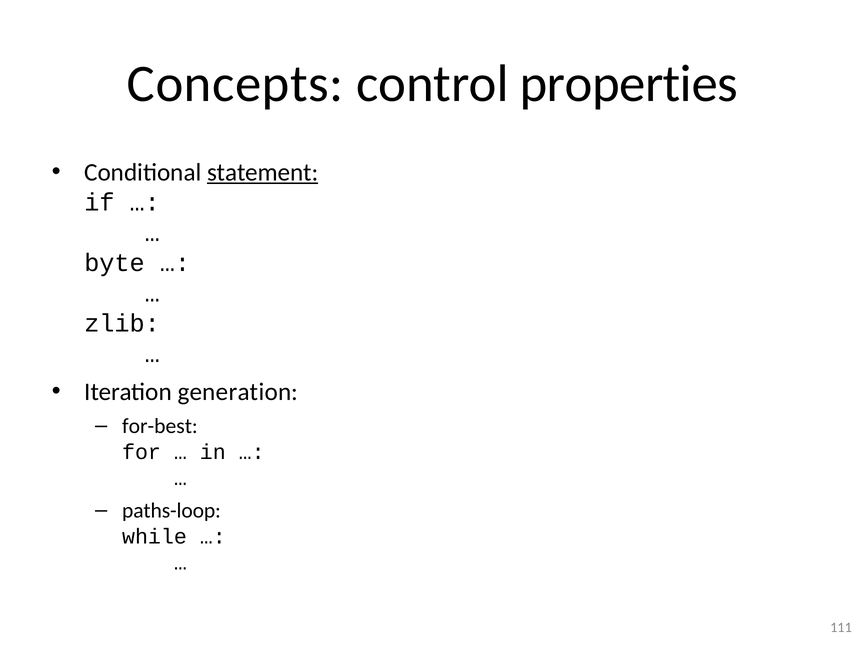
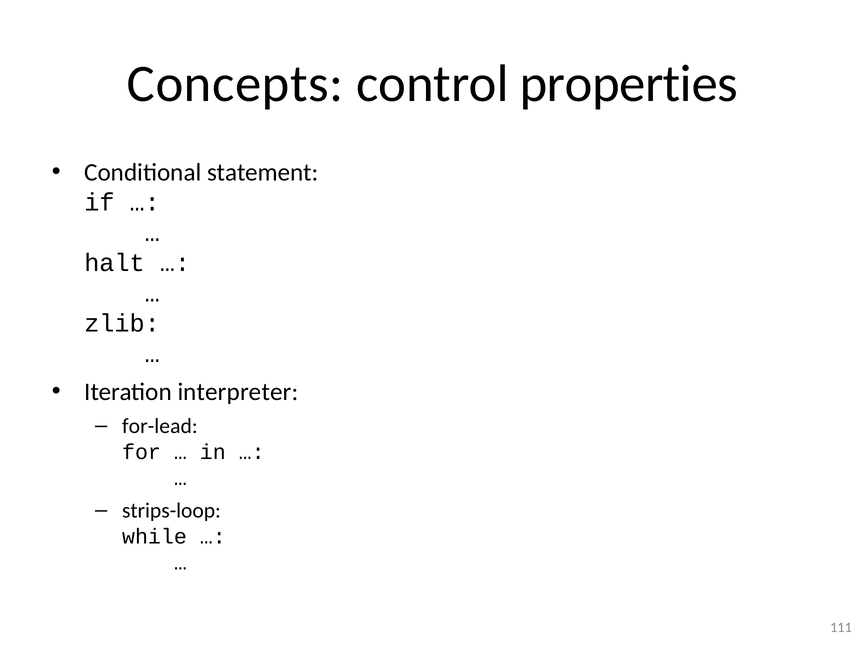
statement underline: present -> none (263, 172)
byte: byte -> halt (114, 263)
generation: generation -> interpreter (238, 392)
for-best: for-best -> for-lead (160, 426)
paths-loop: paths-loop -> strips-loop (171, 511)
